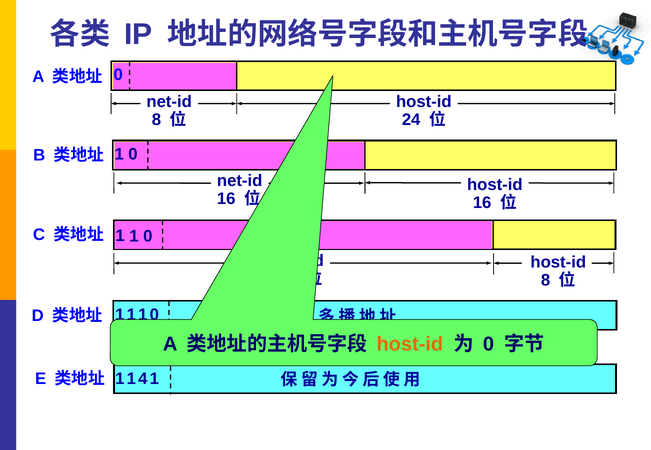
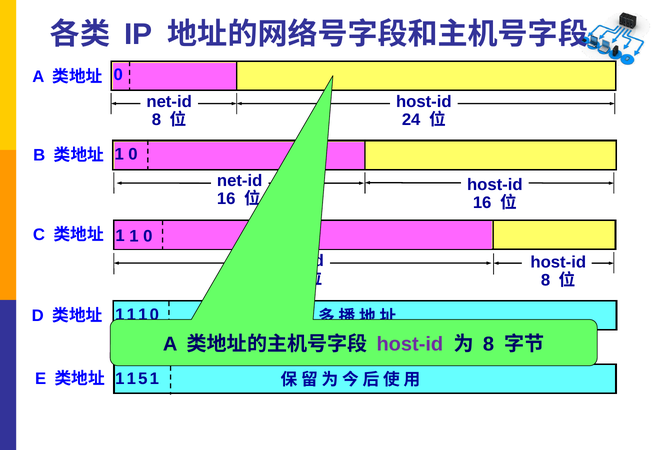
host-id colour: orange -> purple (410, 345)
0: 0 -> 8 (489, 345)
4: 4 -> 5 (143, 379)
